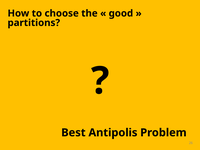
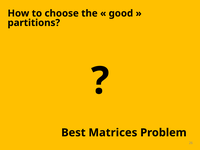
Antipolis: Antipolis -> Matrices (113, 133)
